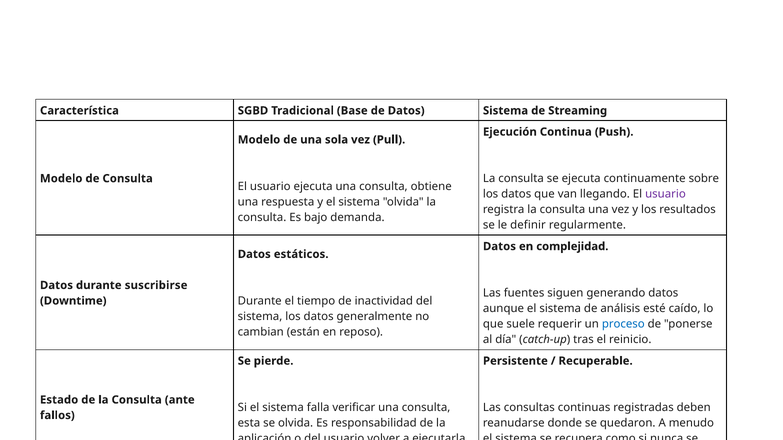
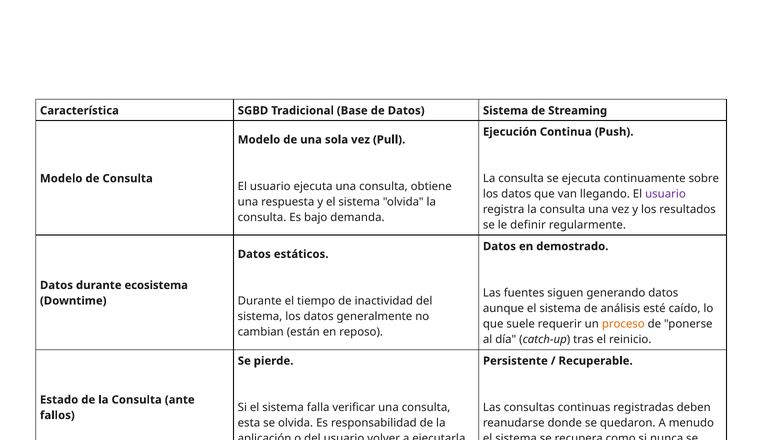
complejidad: complejidad -> demostrado (572, 247)
suscribirse: suscribirse -> ecosistema (156, 286)
proceso colour: blue -> orange (623, 324)
